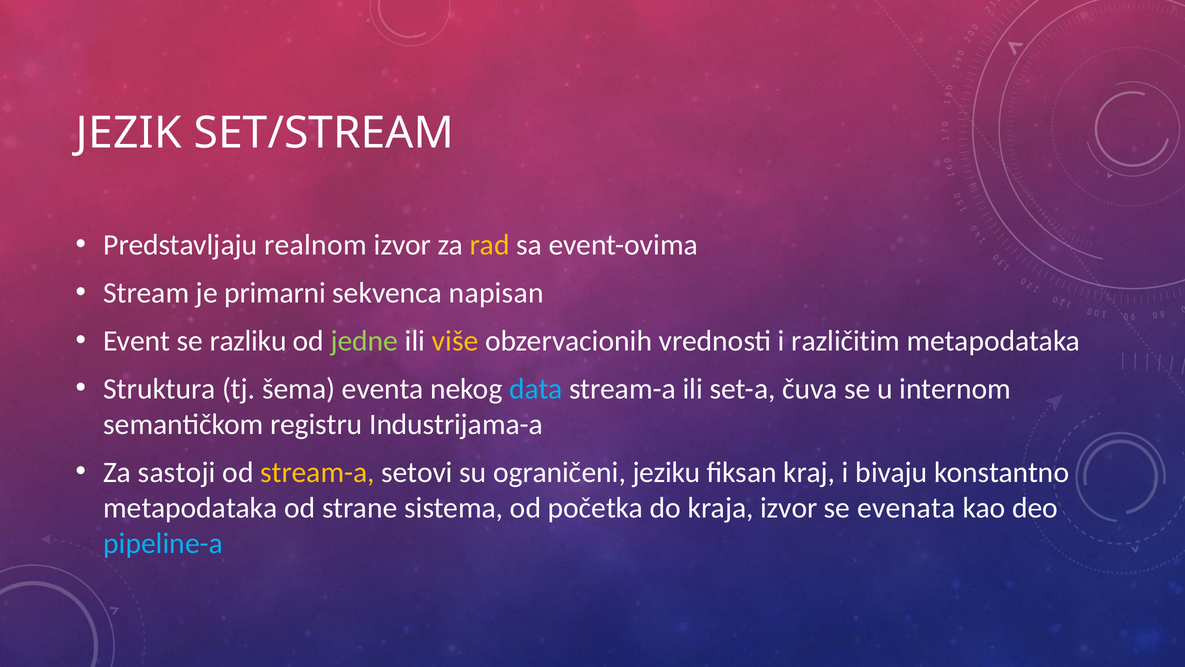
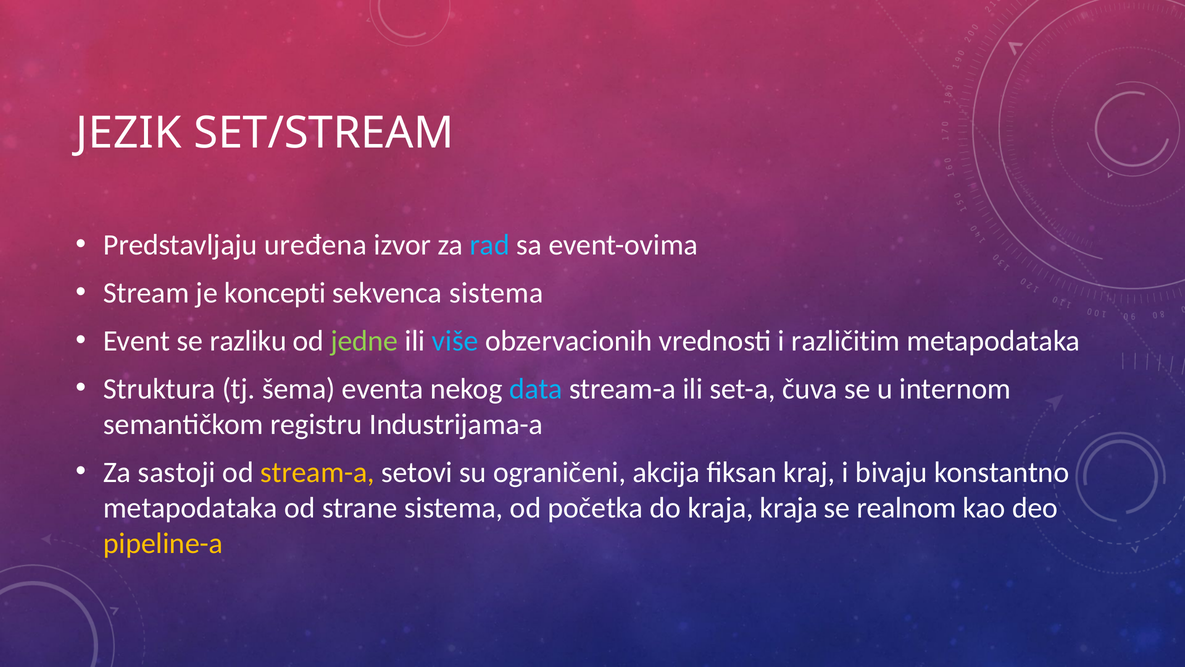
realnom: realnom -> uređena (315, 245)
rad colour: yellow -> light blue (490, 245)
primarni: primarni -> koncepti (275, 293)
sekvenca napisan: napisan -> sistema (496, 293)
više colour: yellow -> light blue (455, 341)
jeziku: jeziku -> akcija (666, 472)
kraja izvor: izvor -> kraja (789, 508)
evenata: evenata -> realnom (907, 508)
pipeline-a colour: light blue -> yellow (163, 543)
